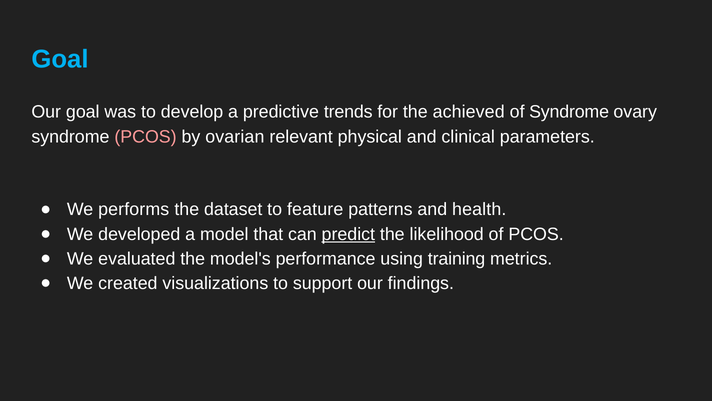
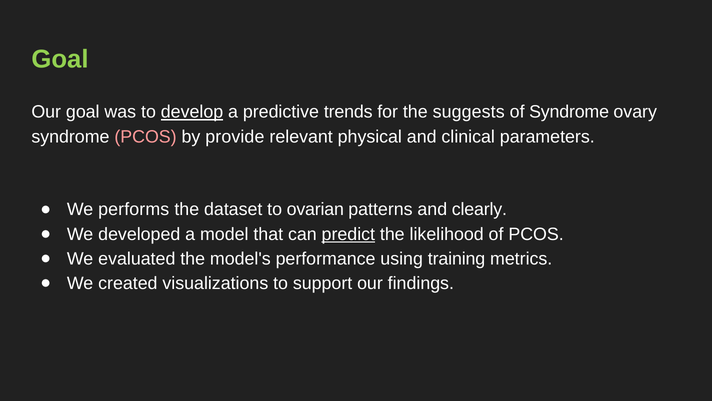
Goal colour: light blue -> light green (60, 59)
develop underline: none -> present (192, 112)
achieved: achieved -> suggests (469, 112)
ovarian: ovarian -> provide (235, 137)
feature: feature -> ovarian (315, 209)
health: health -> clearly (479, 209)
